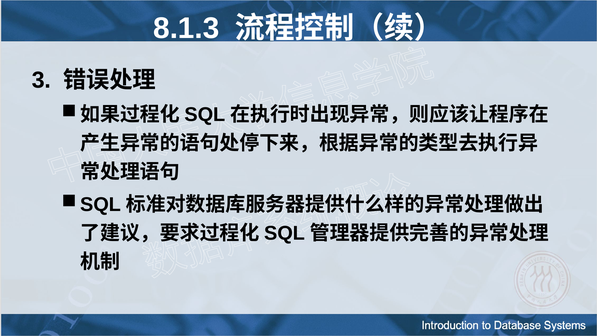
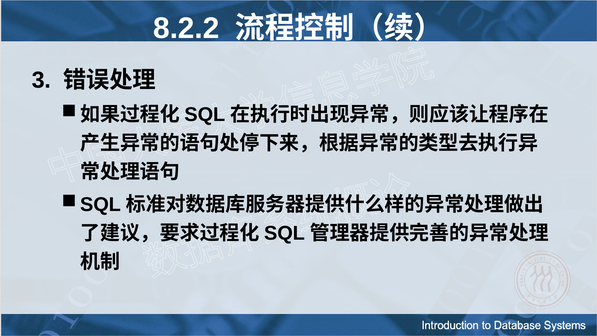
8.1.3: 8.1.3 -> 8.2.2 (186, 28)
